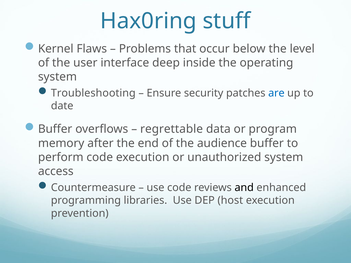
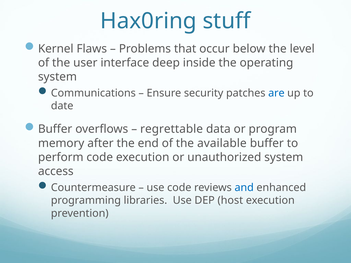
Troubleshooting: Troubleshooting -> Communications (93, 93)
audience: audience -> available (222, 143)
and colour: black -> blue (244, 188)
